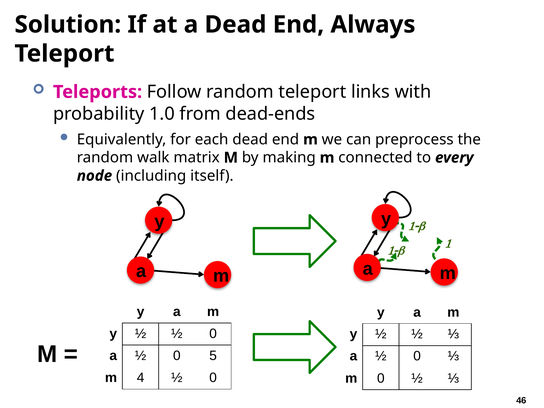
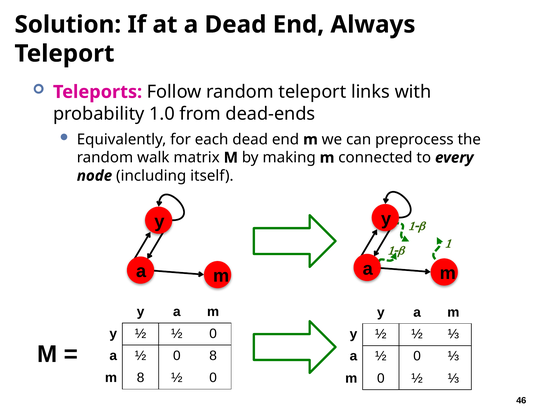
0 5: 5 -> 8 (213, 356)
m 4: 4 -> 8 (141, 378)
